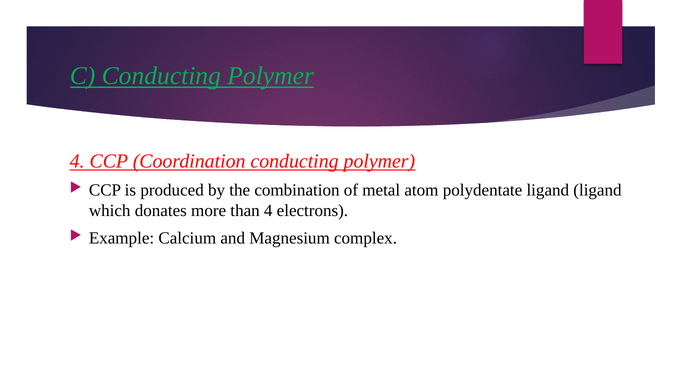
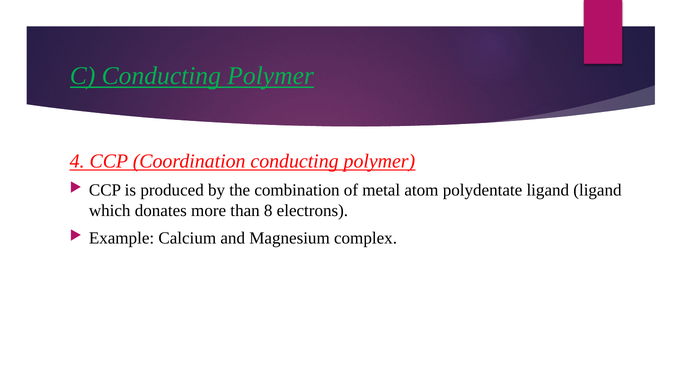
than 4: 4 -> 8 (268, 211)
